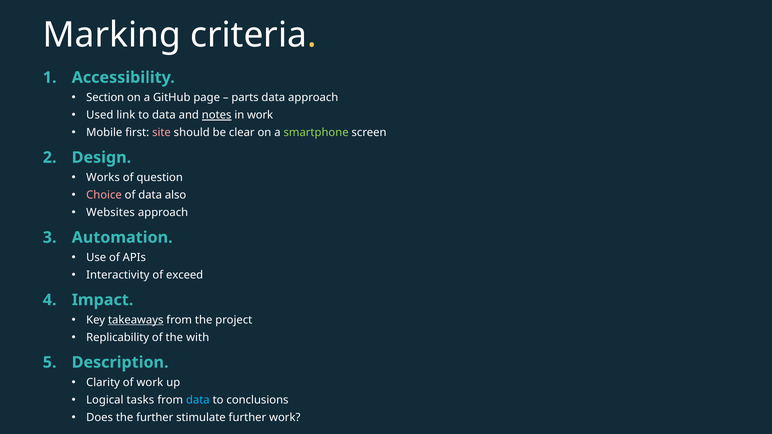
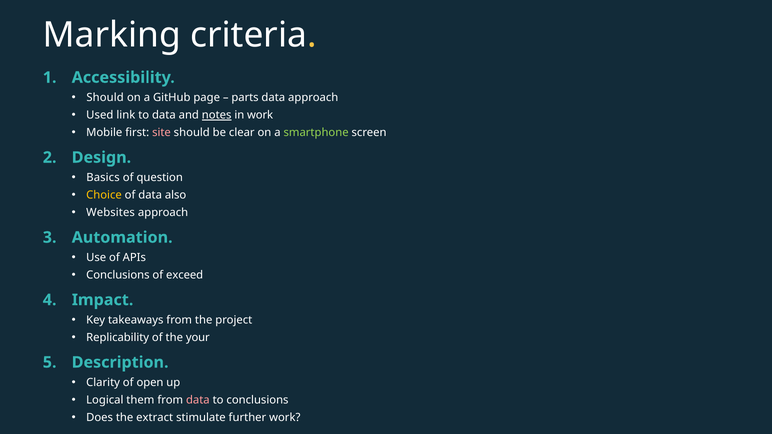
Section: Section -> Should (105, 98)
Works: Works -> Basics (103, 178)
Choice colour: pink -> yellow (104, 195)
Interactivity: Interactivity -> Conclusions (118, 275)
takeaways underline: present -> none (136, 320)
with: with -> your (198, 338)
of work: work -> open (150, 383)
tasks: tasks -> them (140, 400)
data colour: light blue -> pink (198, 400)
the further: further -> extract (155, 418)
